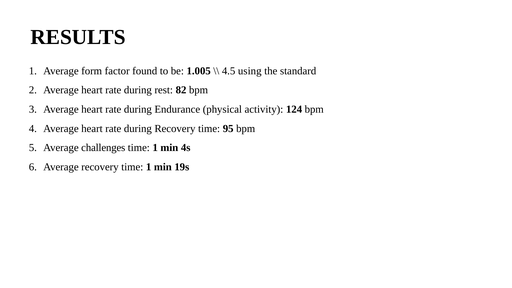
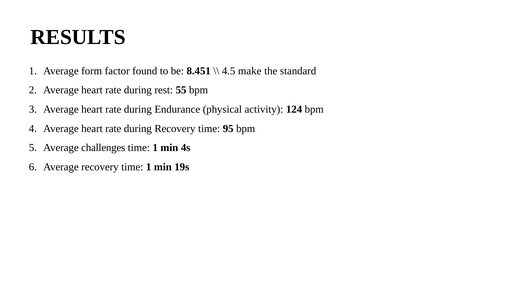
1.005: 1.005 -> 8.451 (199, 71)
using: using -> make (250, 71)
82: 82 -> 55 (181, 90)
